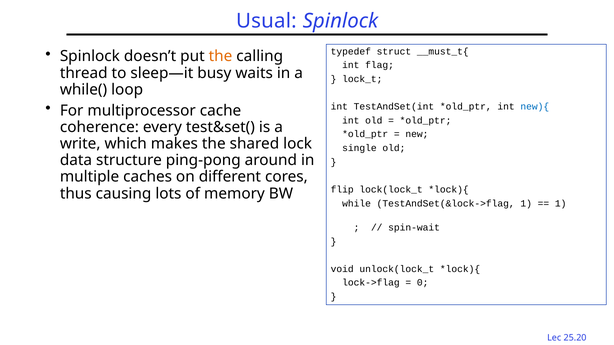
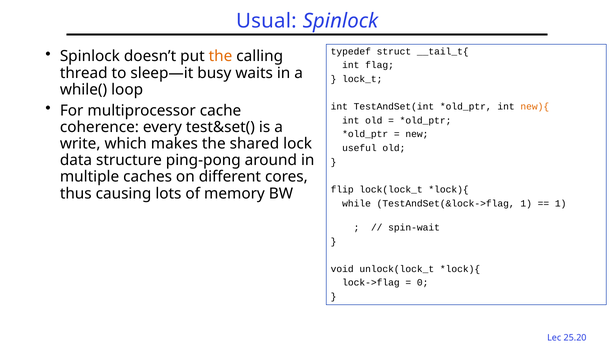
__must_t{: __must_t{ -> __tail_t{ (443, 51)
new){ colour: blue -> orange (535, 107)
single: single -> useful (359, 148)
